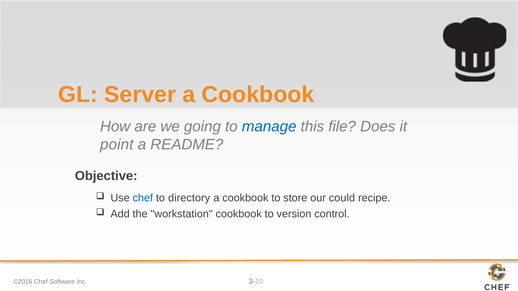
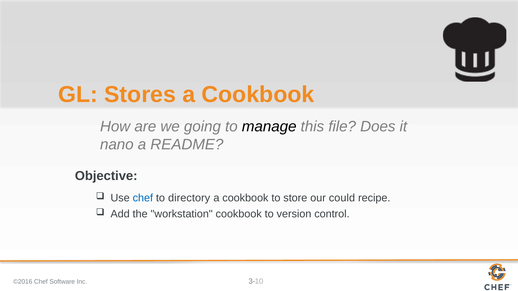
Server: Server -> Stores (140, 95)
manage colour: blue -> black (269, 127)
point: point -> nano (117, 145)
